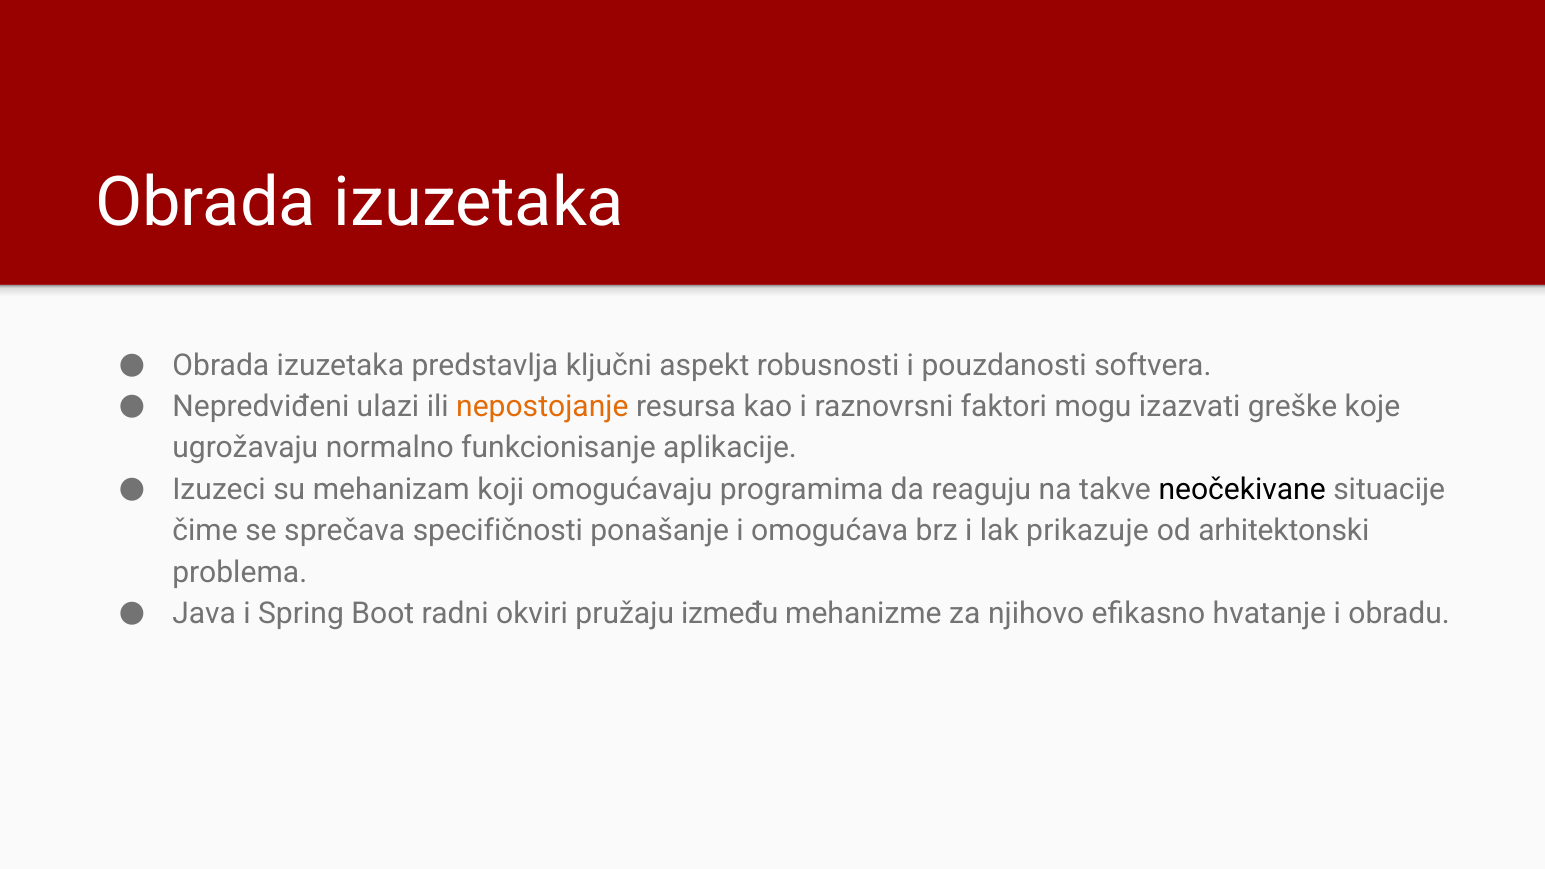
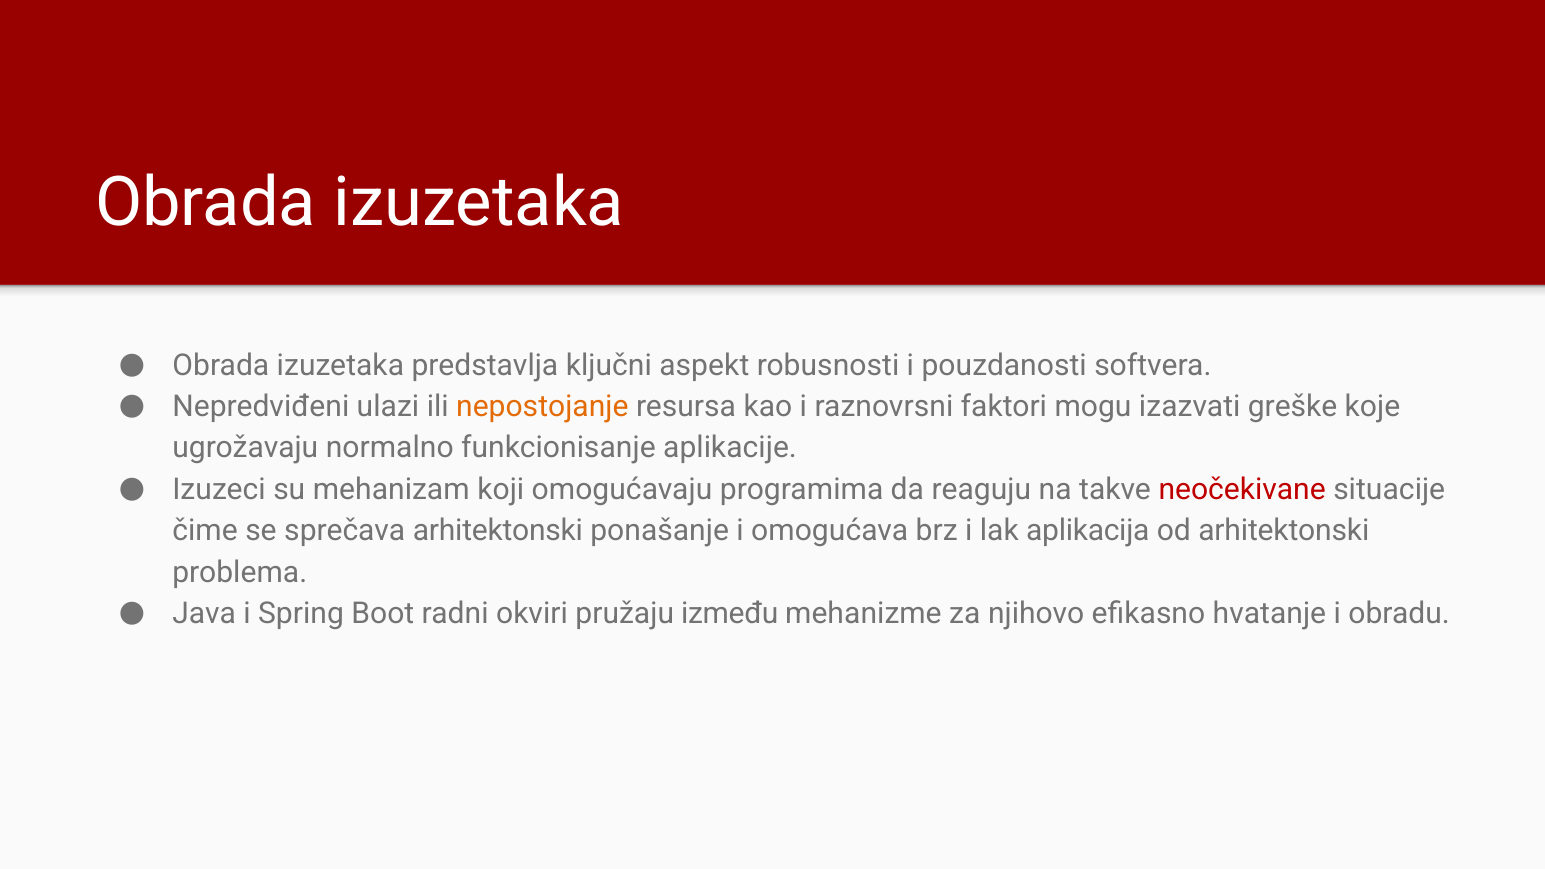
neočekivane colour: black -> red (1242, 489)
sprečava specifičnosti: specifičnosti -> arhitektonski (498, 531)
prikazuje: prikazuje -> aplikacija (1088, 531)
